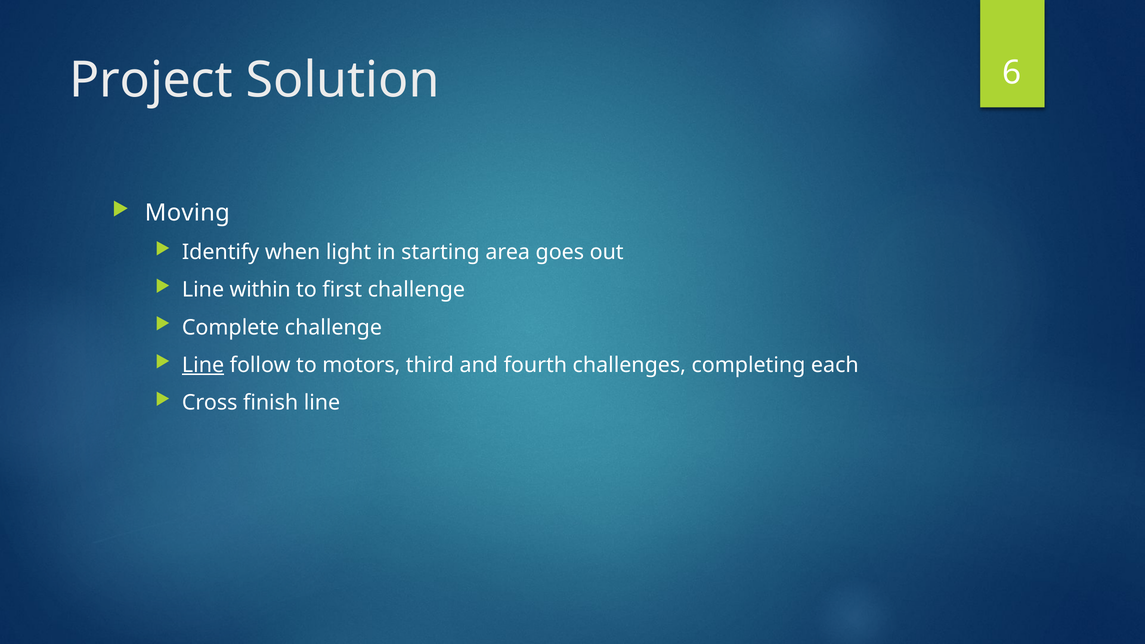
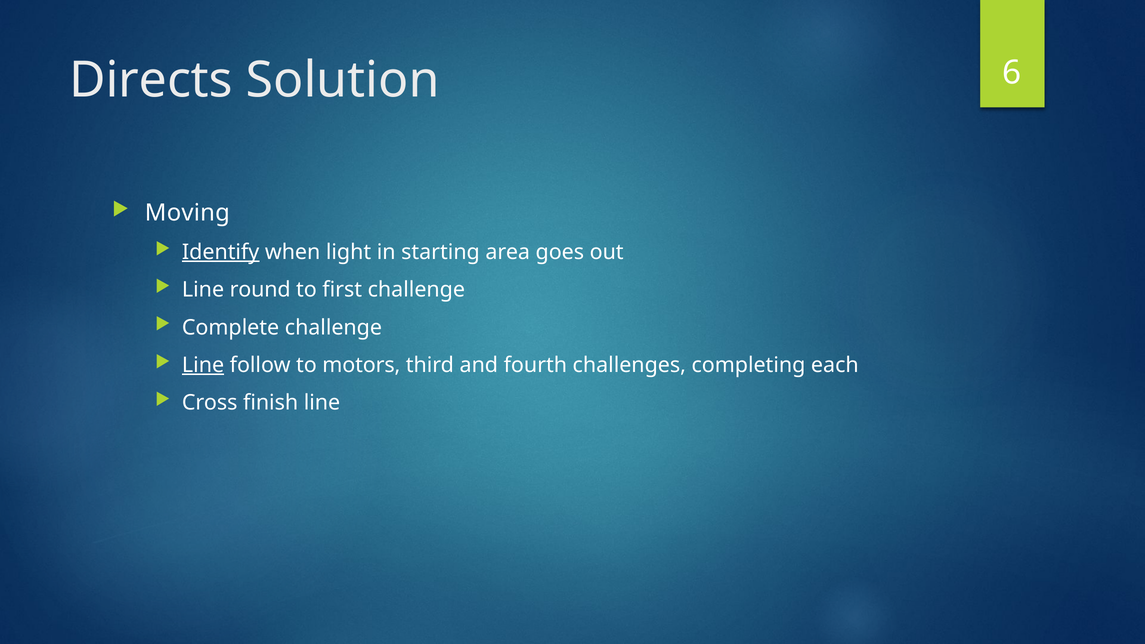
Project: Project -> Directs (151, 80)
Identify underline: none -> present (221, 252)
within: within -> round (260, 290)
